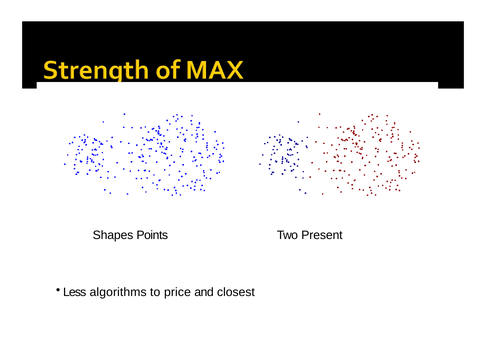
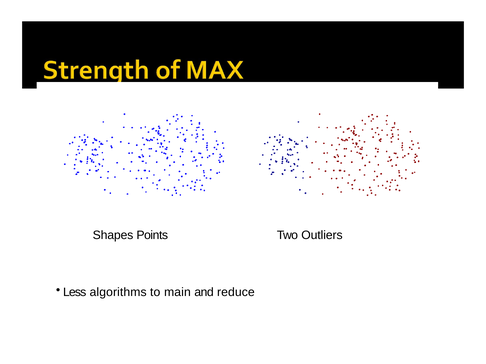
Present: Present -> Outliers (322, 235)
price: price -> main (177, 293)
closest: closest -> reduce (236, 293)
